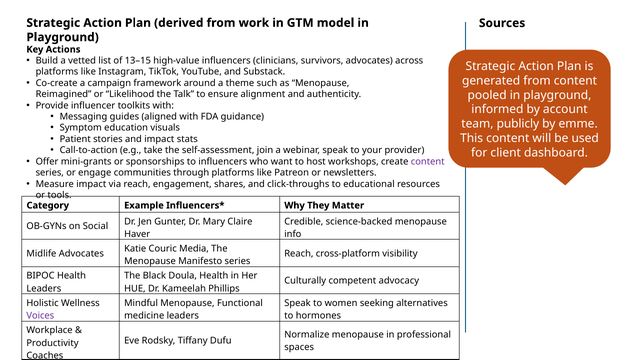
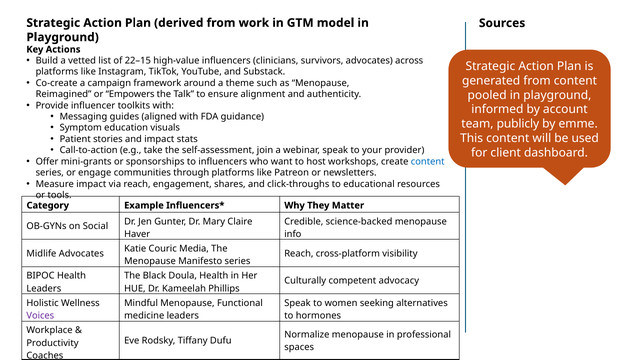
13–15: 13–15 -> 22–15 (138, 61)
Likelihood: Likelihood -> Empowers (130, 94)
content colour: purple -> blue (428, 162)
